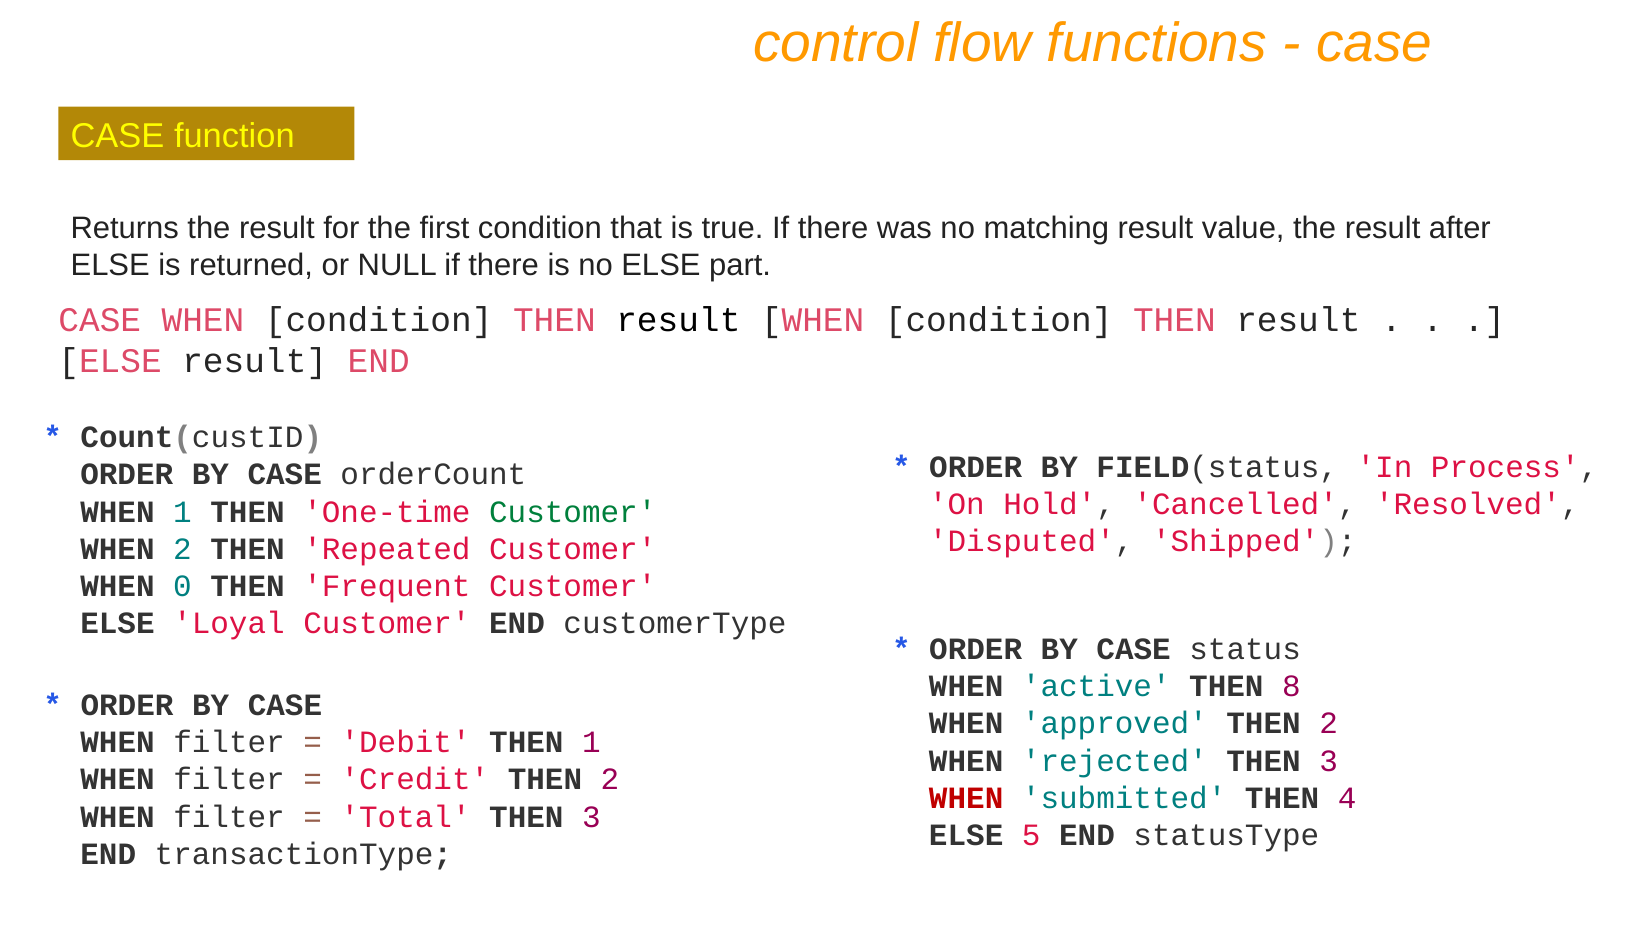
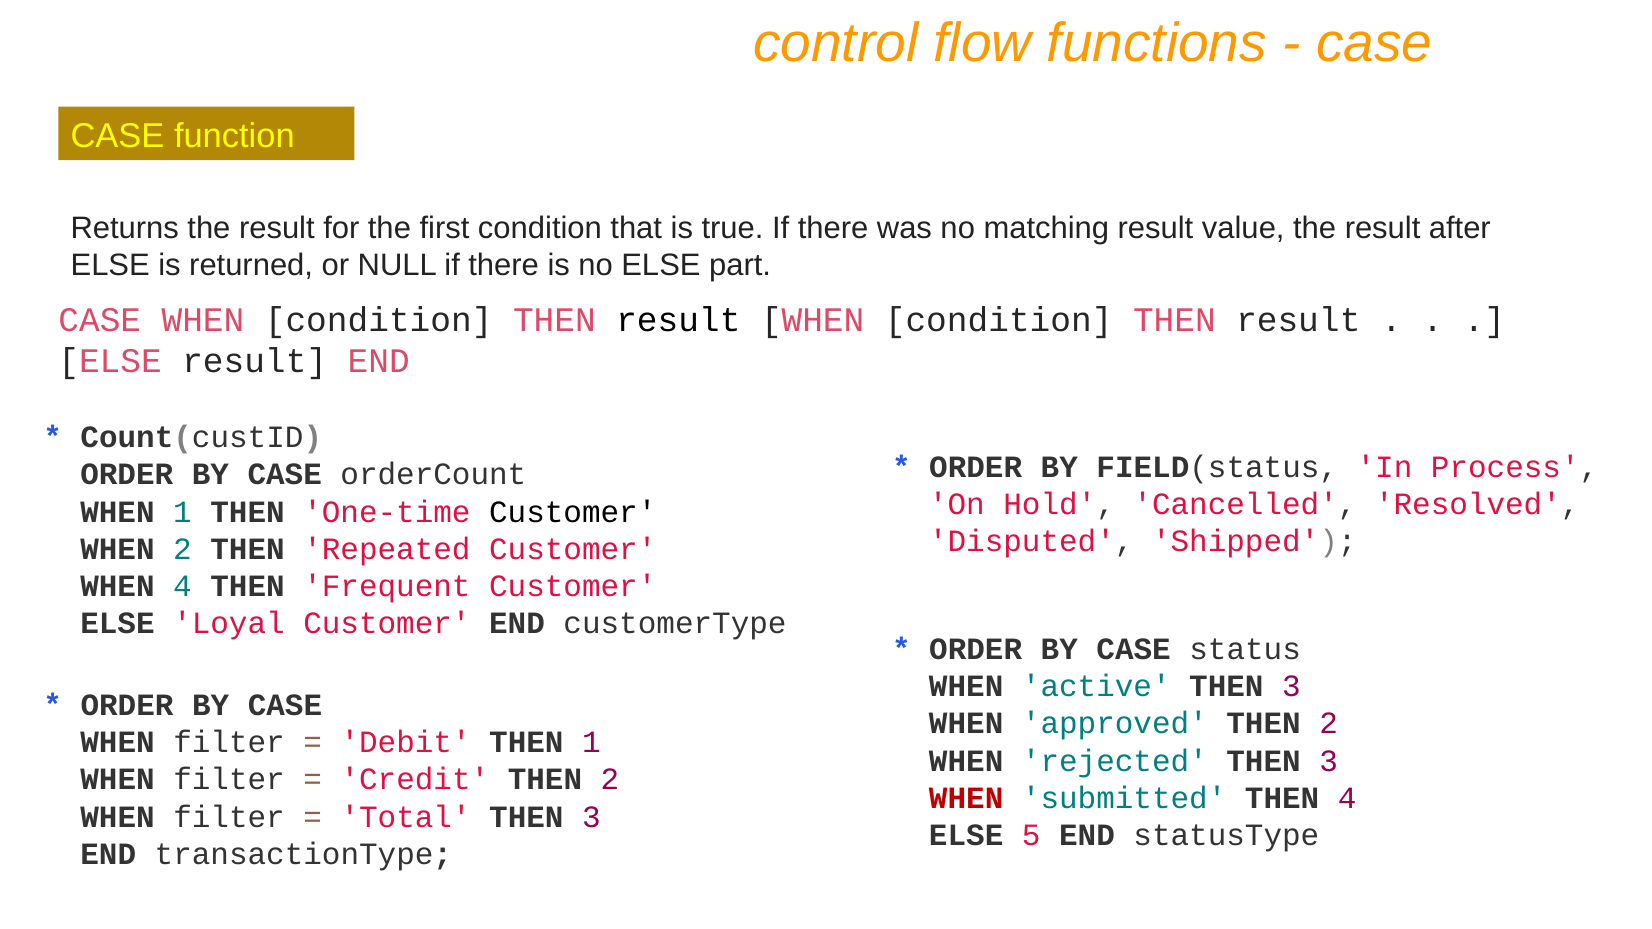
Customer colour: green -> black (573, 512)
WHEN 0: 0 -> 4 (183, 586)
active THEN 8: 8 -> 3 (1291, 687)
